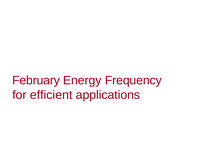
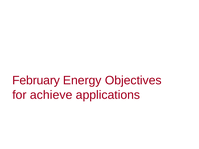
Frequency: Frequency -> Objectives (133, 81)
efficient: efficient -> achieve (51, 95)
